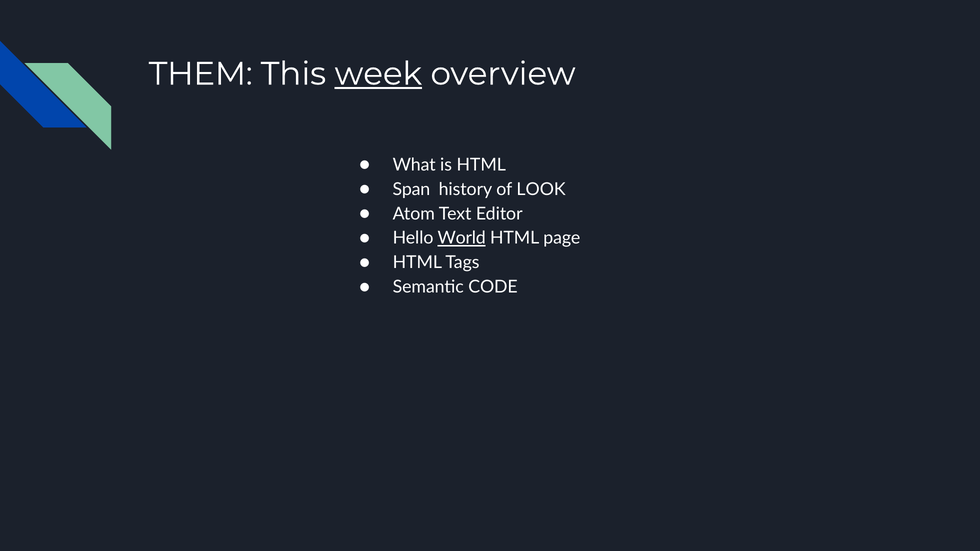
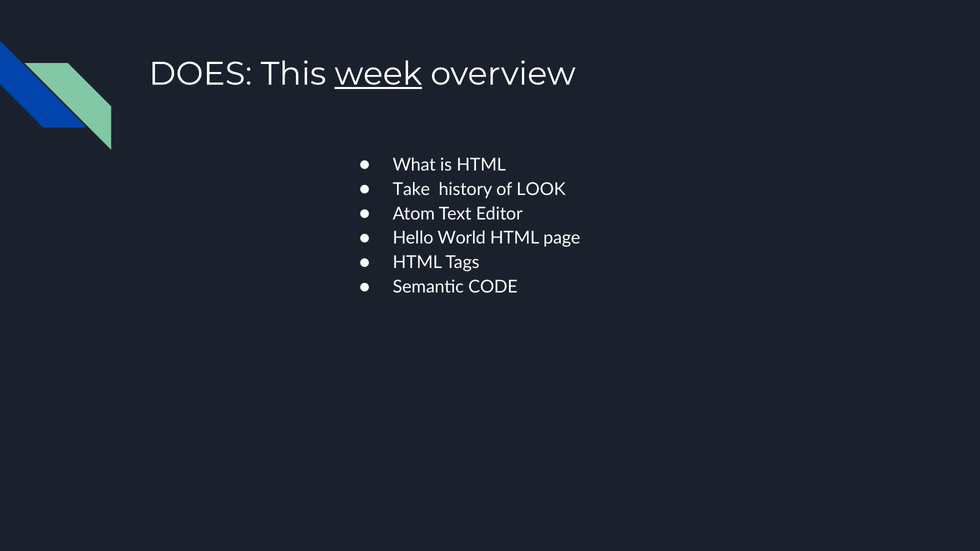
THEM: THEM -> DOES (200, 74)
Span: Span -> Take (411, 189)
World underline: present -> none (462, 238)
